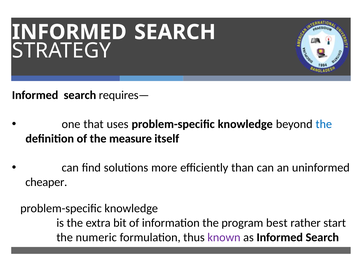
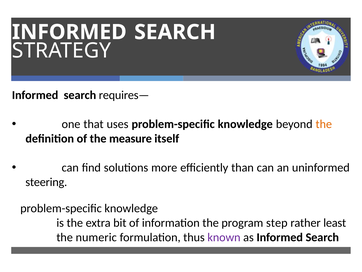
the colour: blue -> orange (324, 124)
cheaper: cheaper -> steering (46, 182)
best: best -> step (277, 222)
start: start -> least (335, 222)
